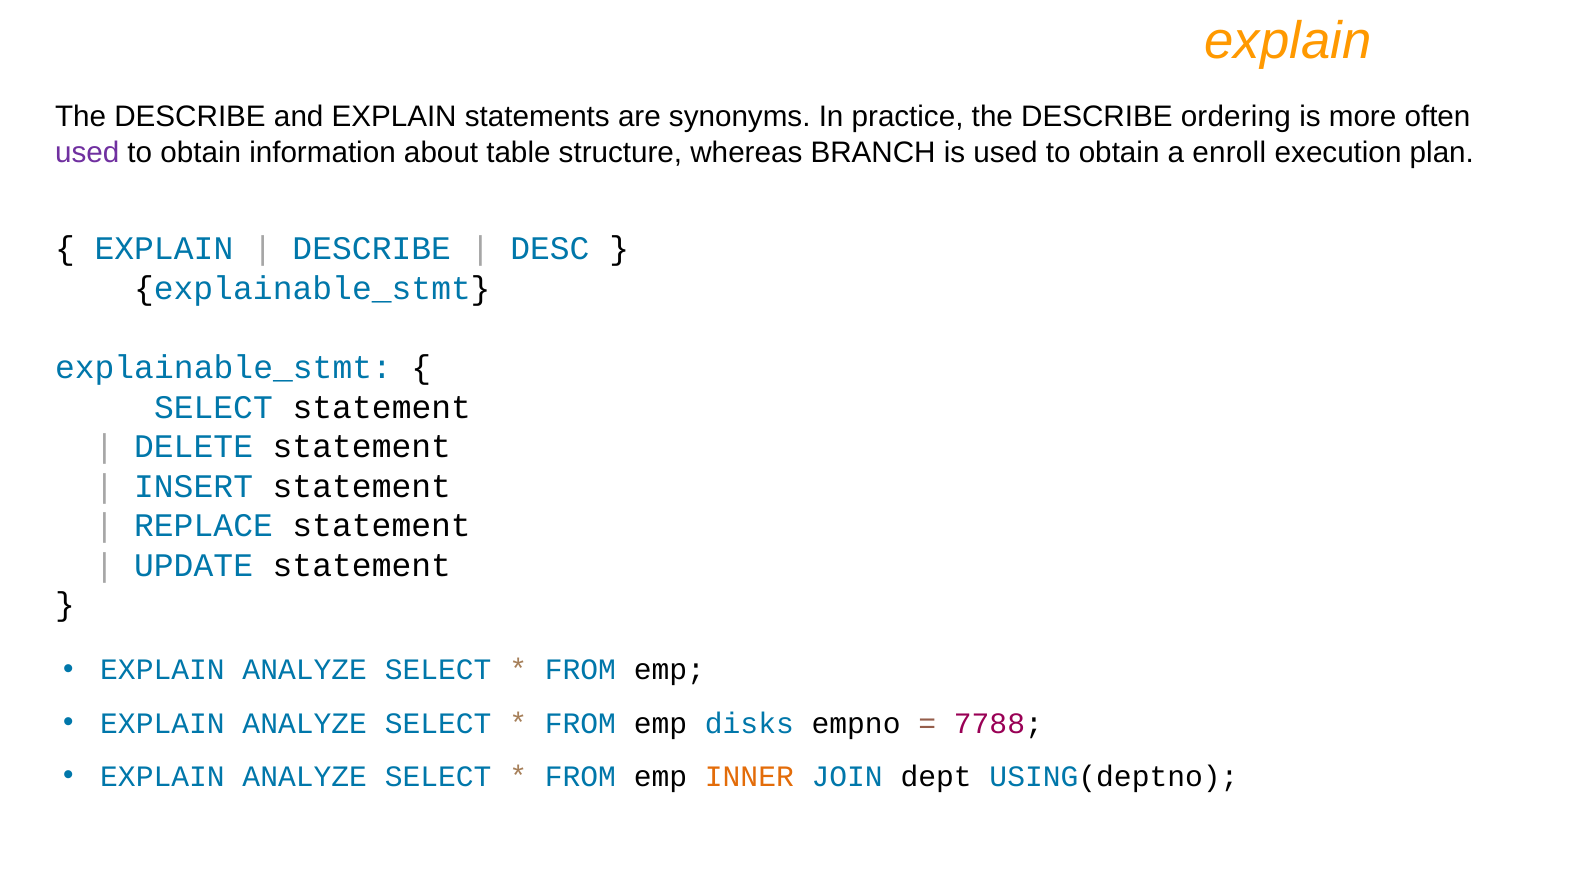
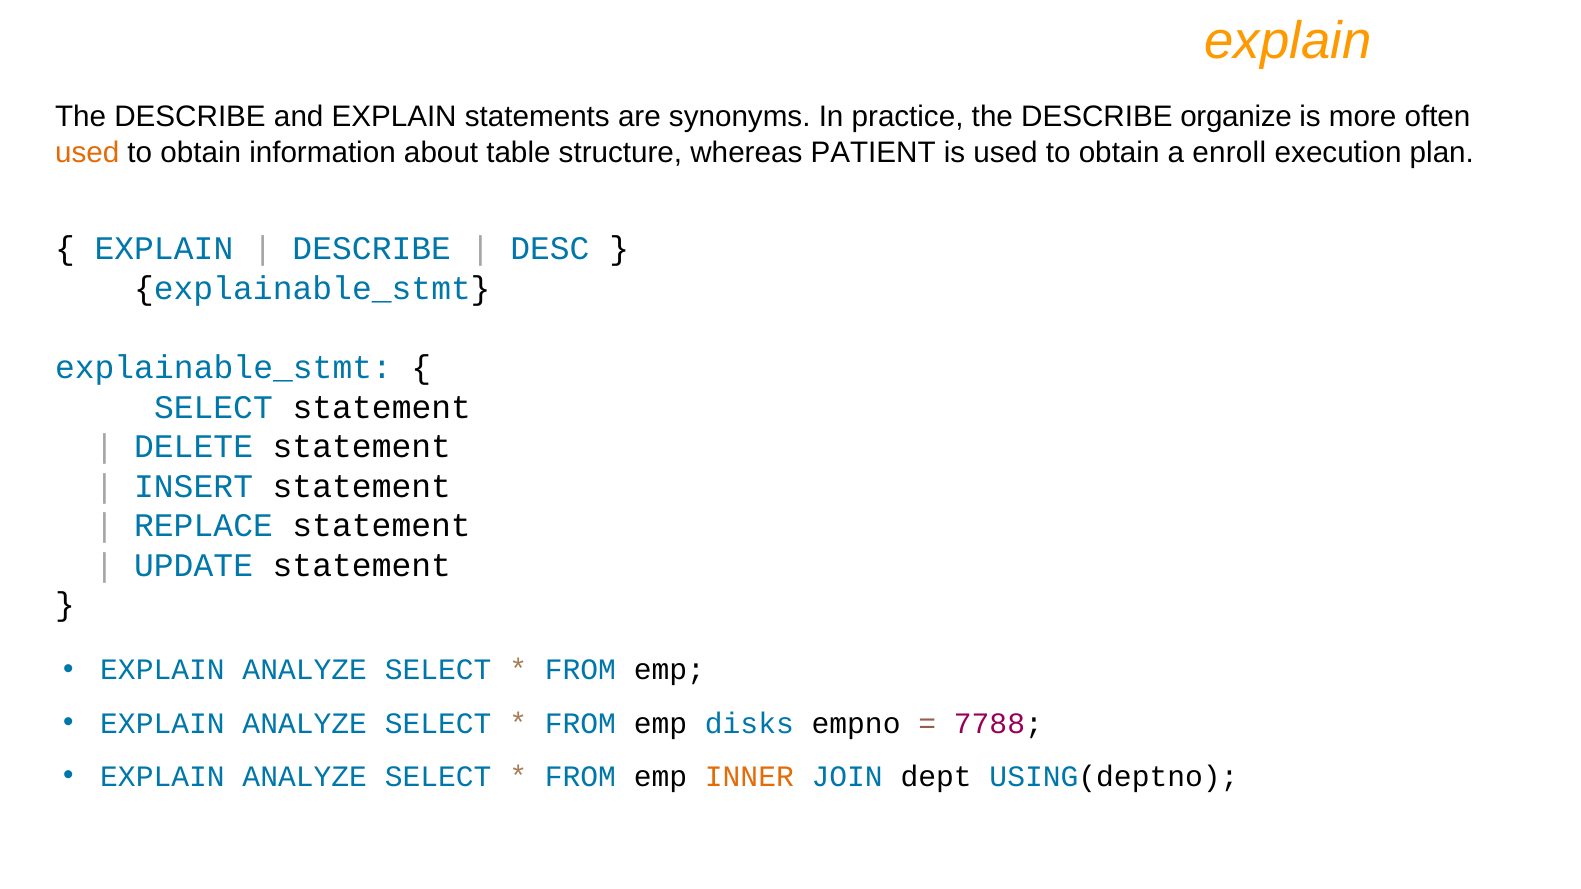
ordering: ordering -> organize (1236, 117)
used colour: purple -> orange (87, 152)
BRANCH: BRANCH -> PATIENT (873, 152)
